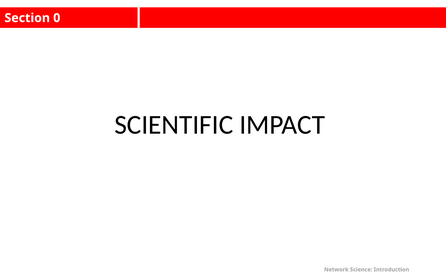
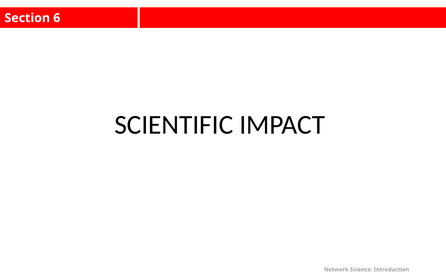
0: 0 -> 6 (57, 18)
